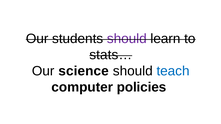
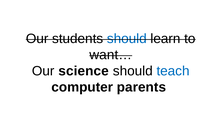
should colour: purple -> blue (127, 39)
stats…: stats… -> want… (111, 55)
policies: policies -> parents (141, 87)
